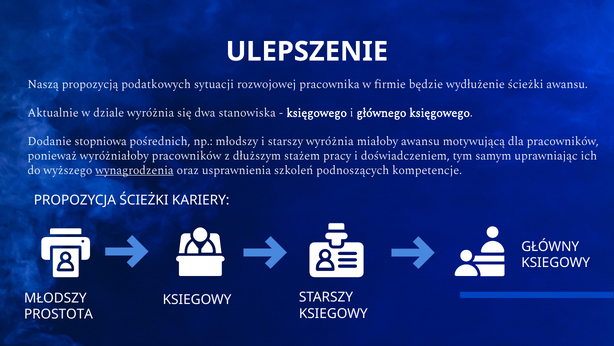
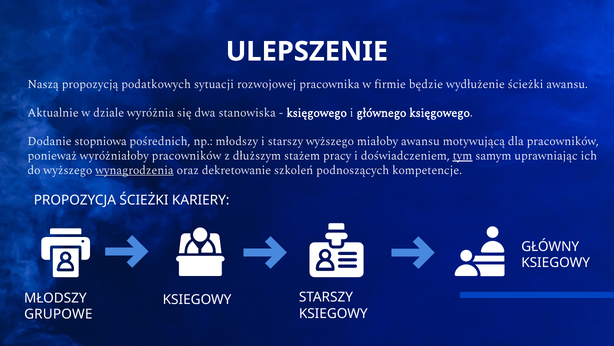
starszy wyróżnia: wyróżnia -> wyższego (330, 141)
tym underline: none -> present (463, 156)
usprawnienia: usprawnienia -> dekretowanie (236, 170)
PROSTOTA: PROSTOTA -> GRUPOWE (58, 314)
